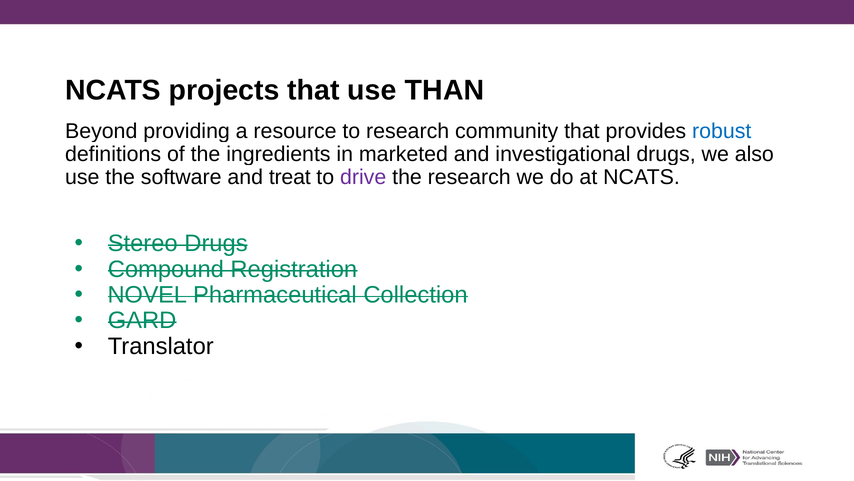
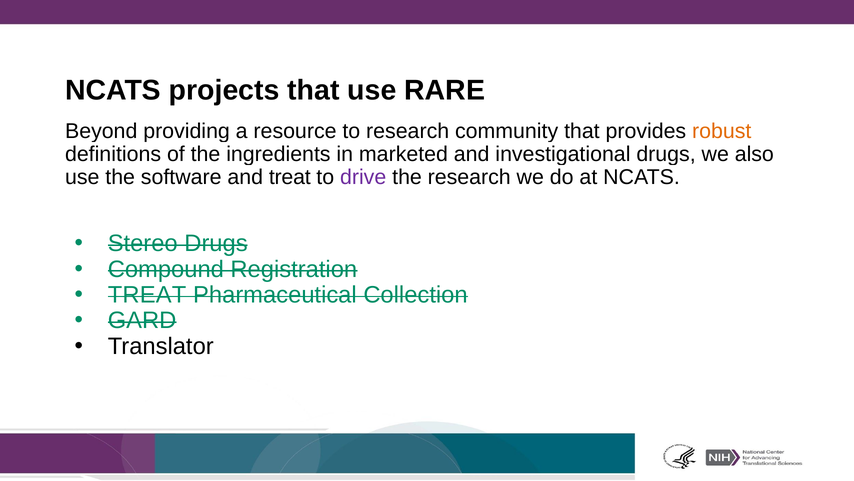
THAN: THAN -> RARE (445, 90)
robust colour: blue -> orange (722, 131)
NOVEL: NOVEL -> TREAT (147, 294)
